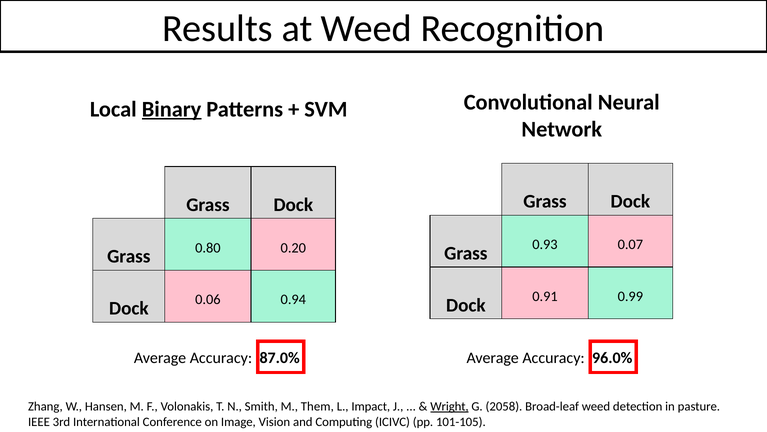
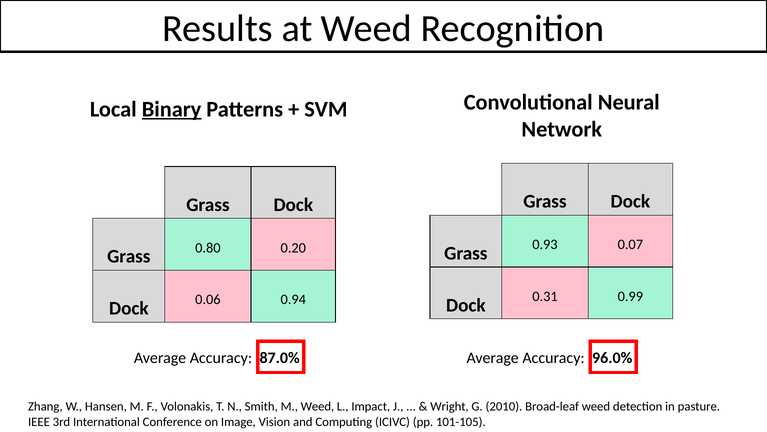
0.91: 0.91 -> 0.31 (545, 296)
M Them: Them -> Weed (317, 406)
Wright underline: present -> none (449, 406)
2058: 2058 -> 2010 (504, 406)
